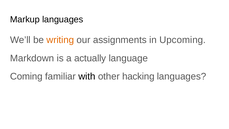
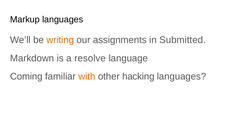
Upcoming: Upcoming -> Submitted (183, 40)
actually: actually -> resolve (90, 58)
with colour: black -> orange (87, 76)
